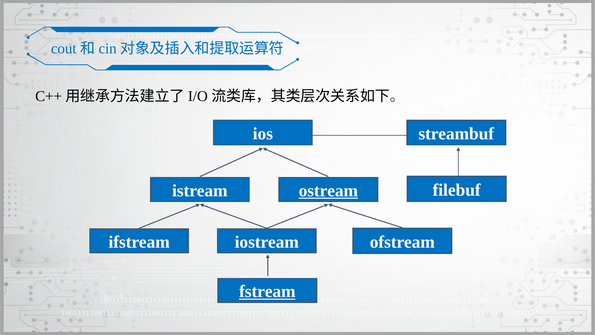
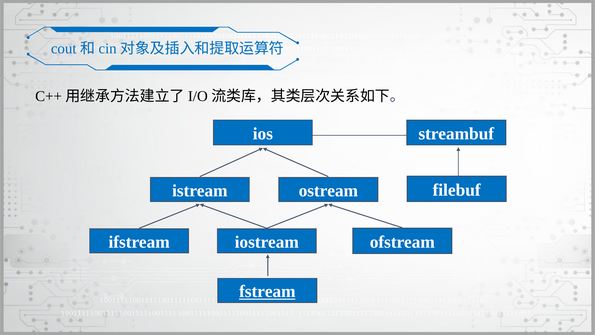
ostream underline: present -> none (328, 191)
